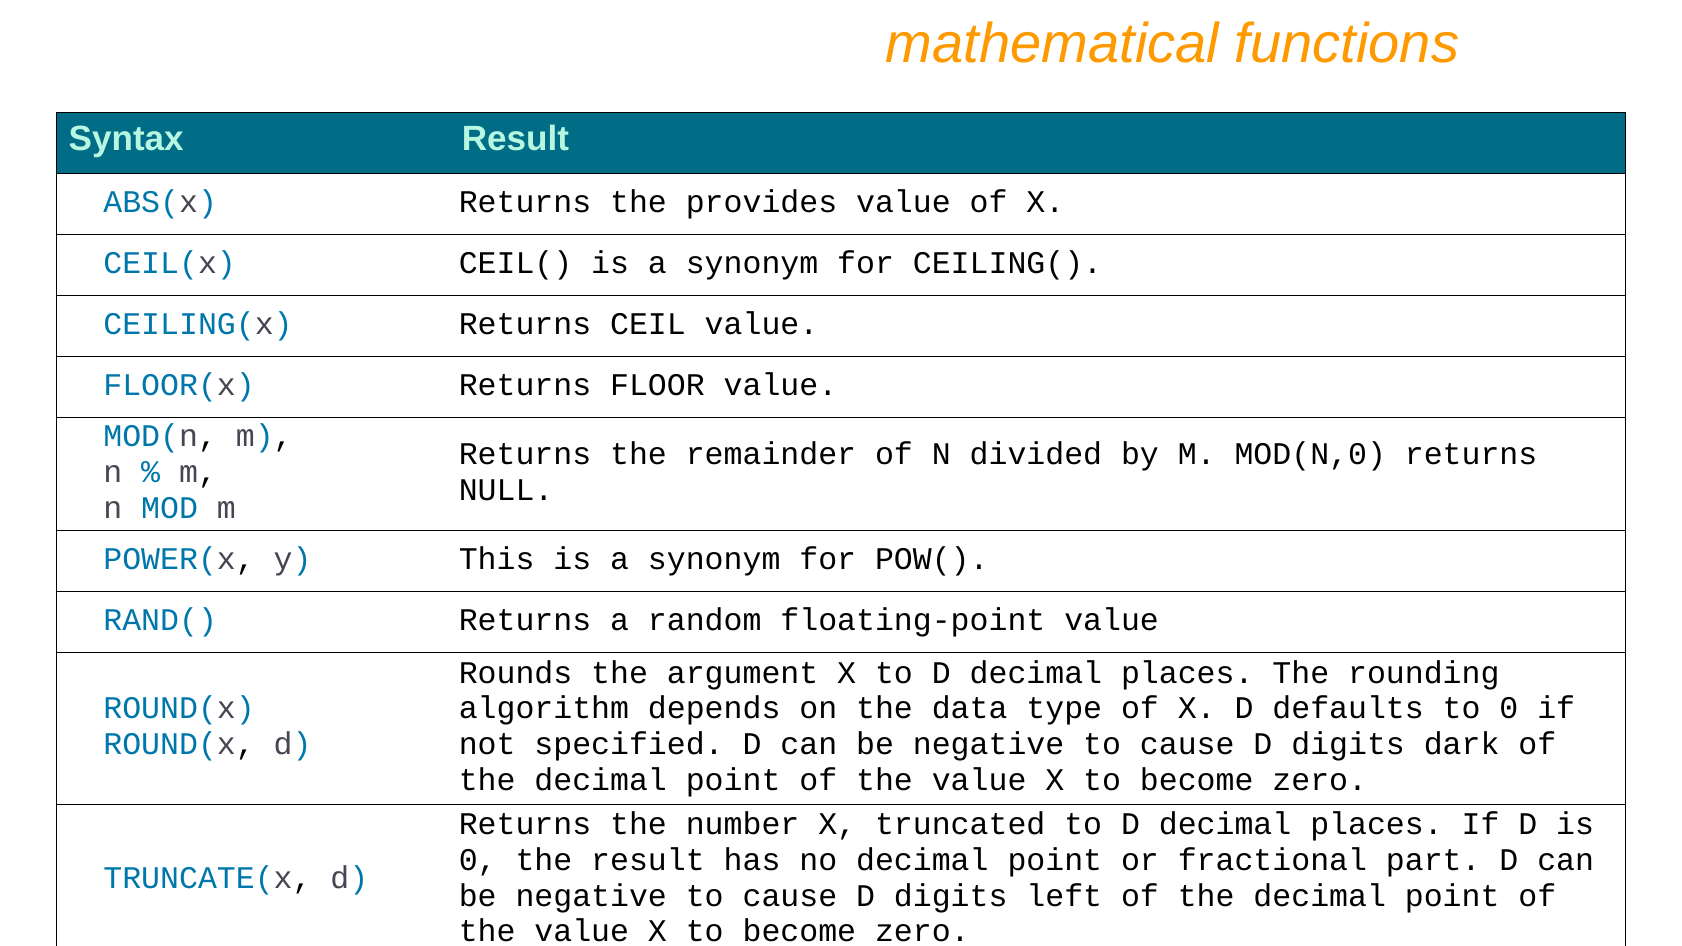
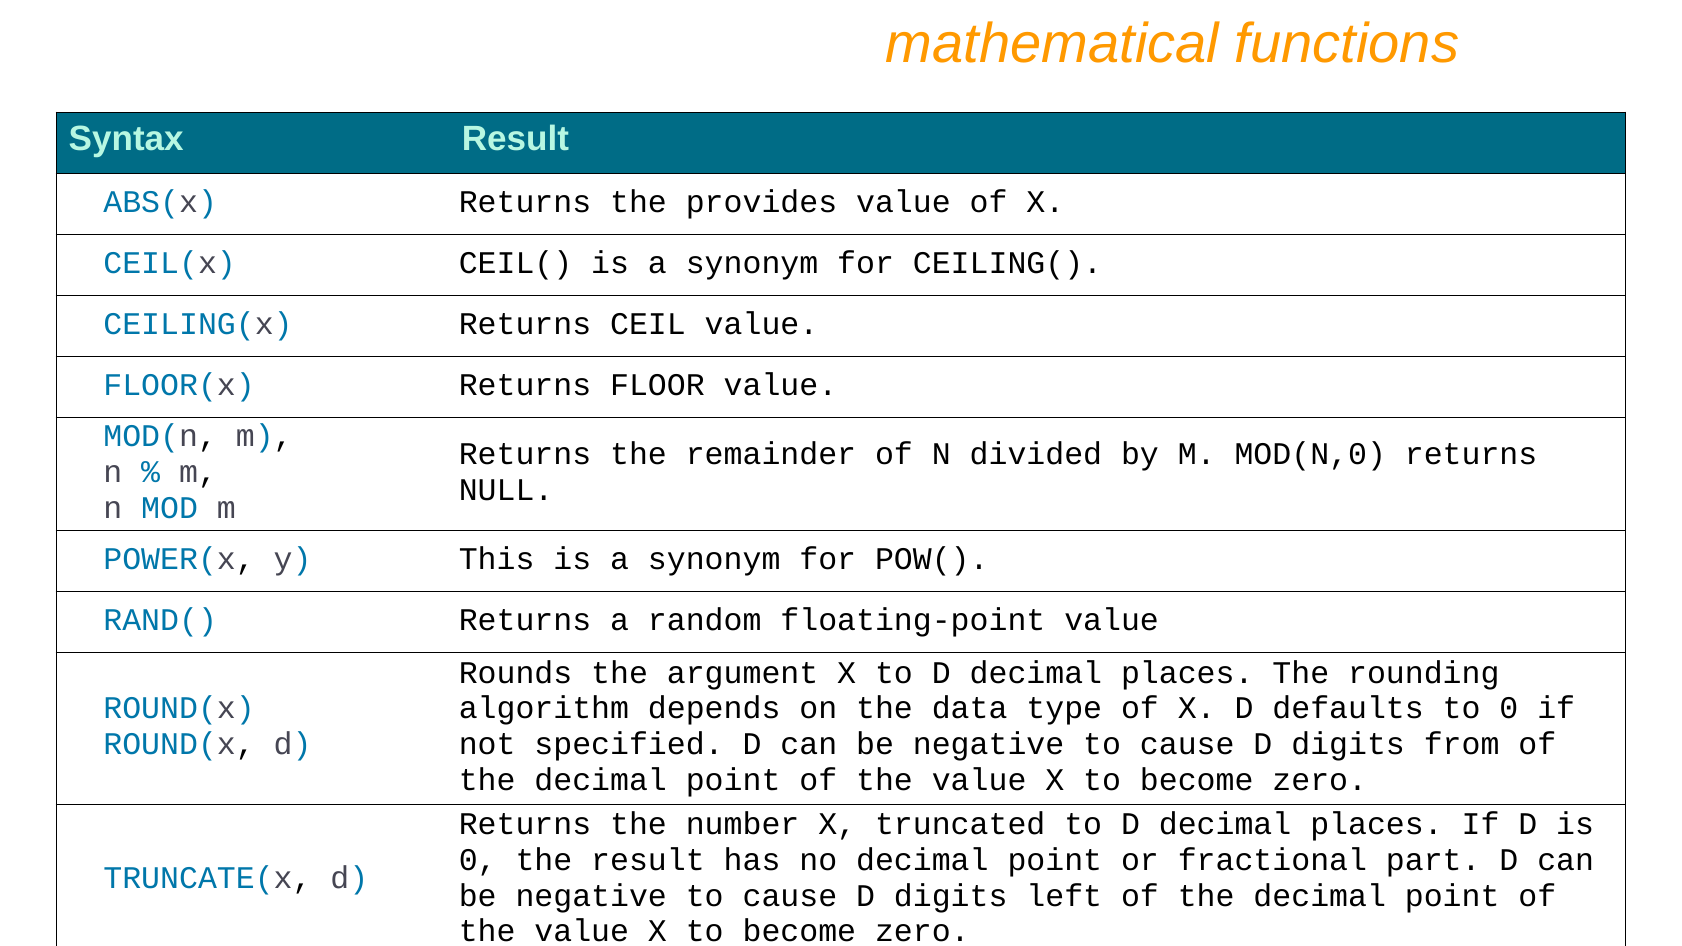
dark: dark -> from (1462, 744)
